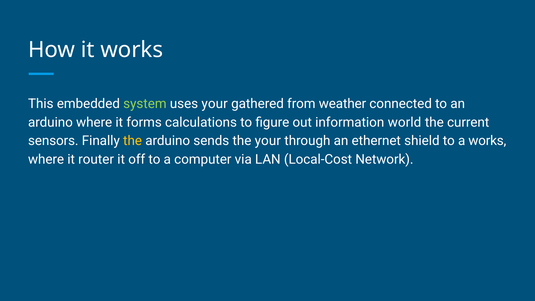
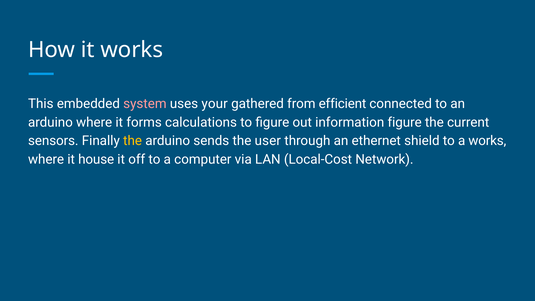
system colour: light green -> pink (145, 104)
weather: weather -> efficient (343, 104)
information world: world -> figure (405, 122)
the your: your -> user (268, 141)
router: router -> house (96, 159)
